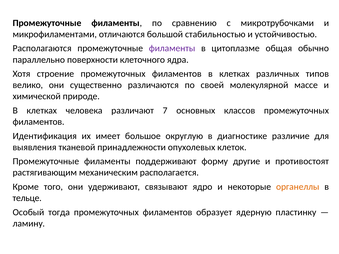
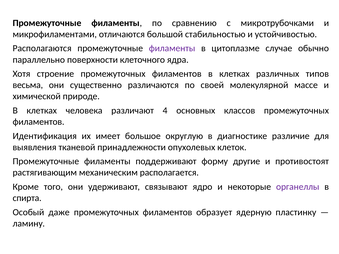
общая: общая -> случае (279, 48)
велико: велико -> весьма (28, 85)
7: 7 -> 4 (165, 111)
органеллы colour: orange -> purple (298, 187)
тельце: тельце -> спирта (27, 198)
тогда: тогда -> даже (59, 212)
